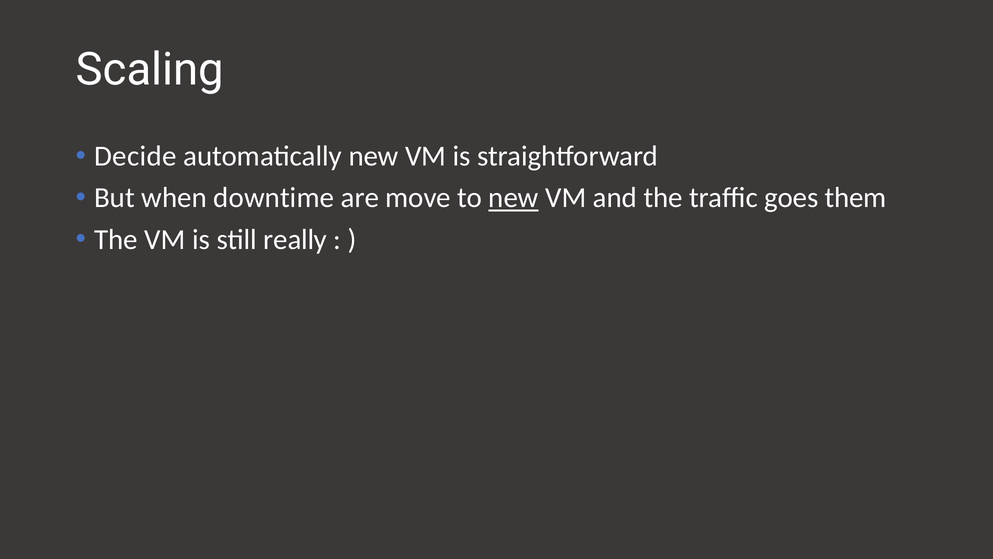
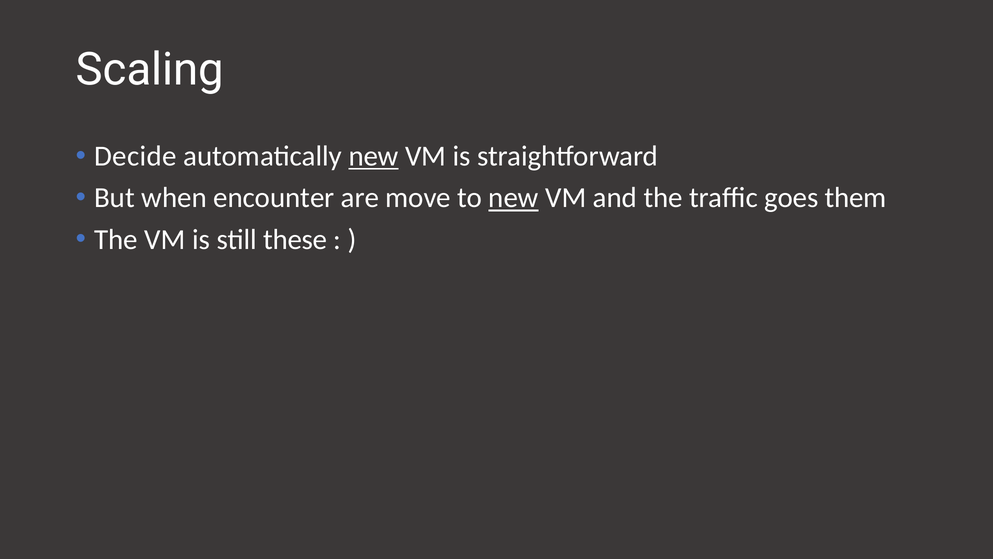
new underline: none -> present (374, 156)
downtime: downtime -> encounter (274, 198)
really: really -> these (295, 239)
